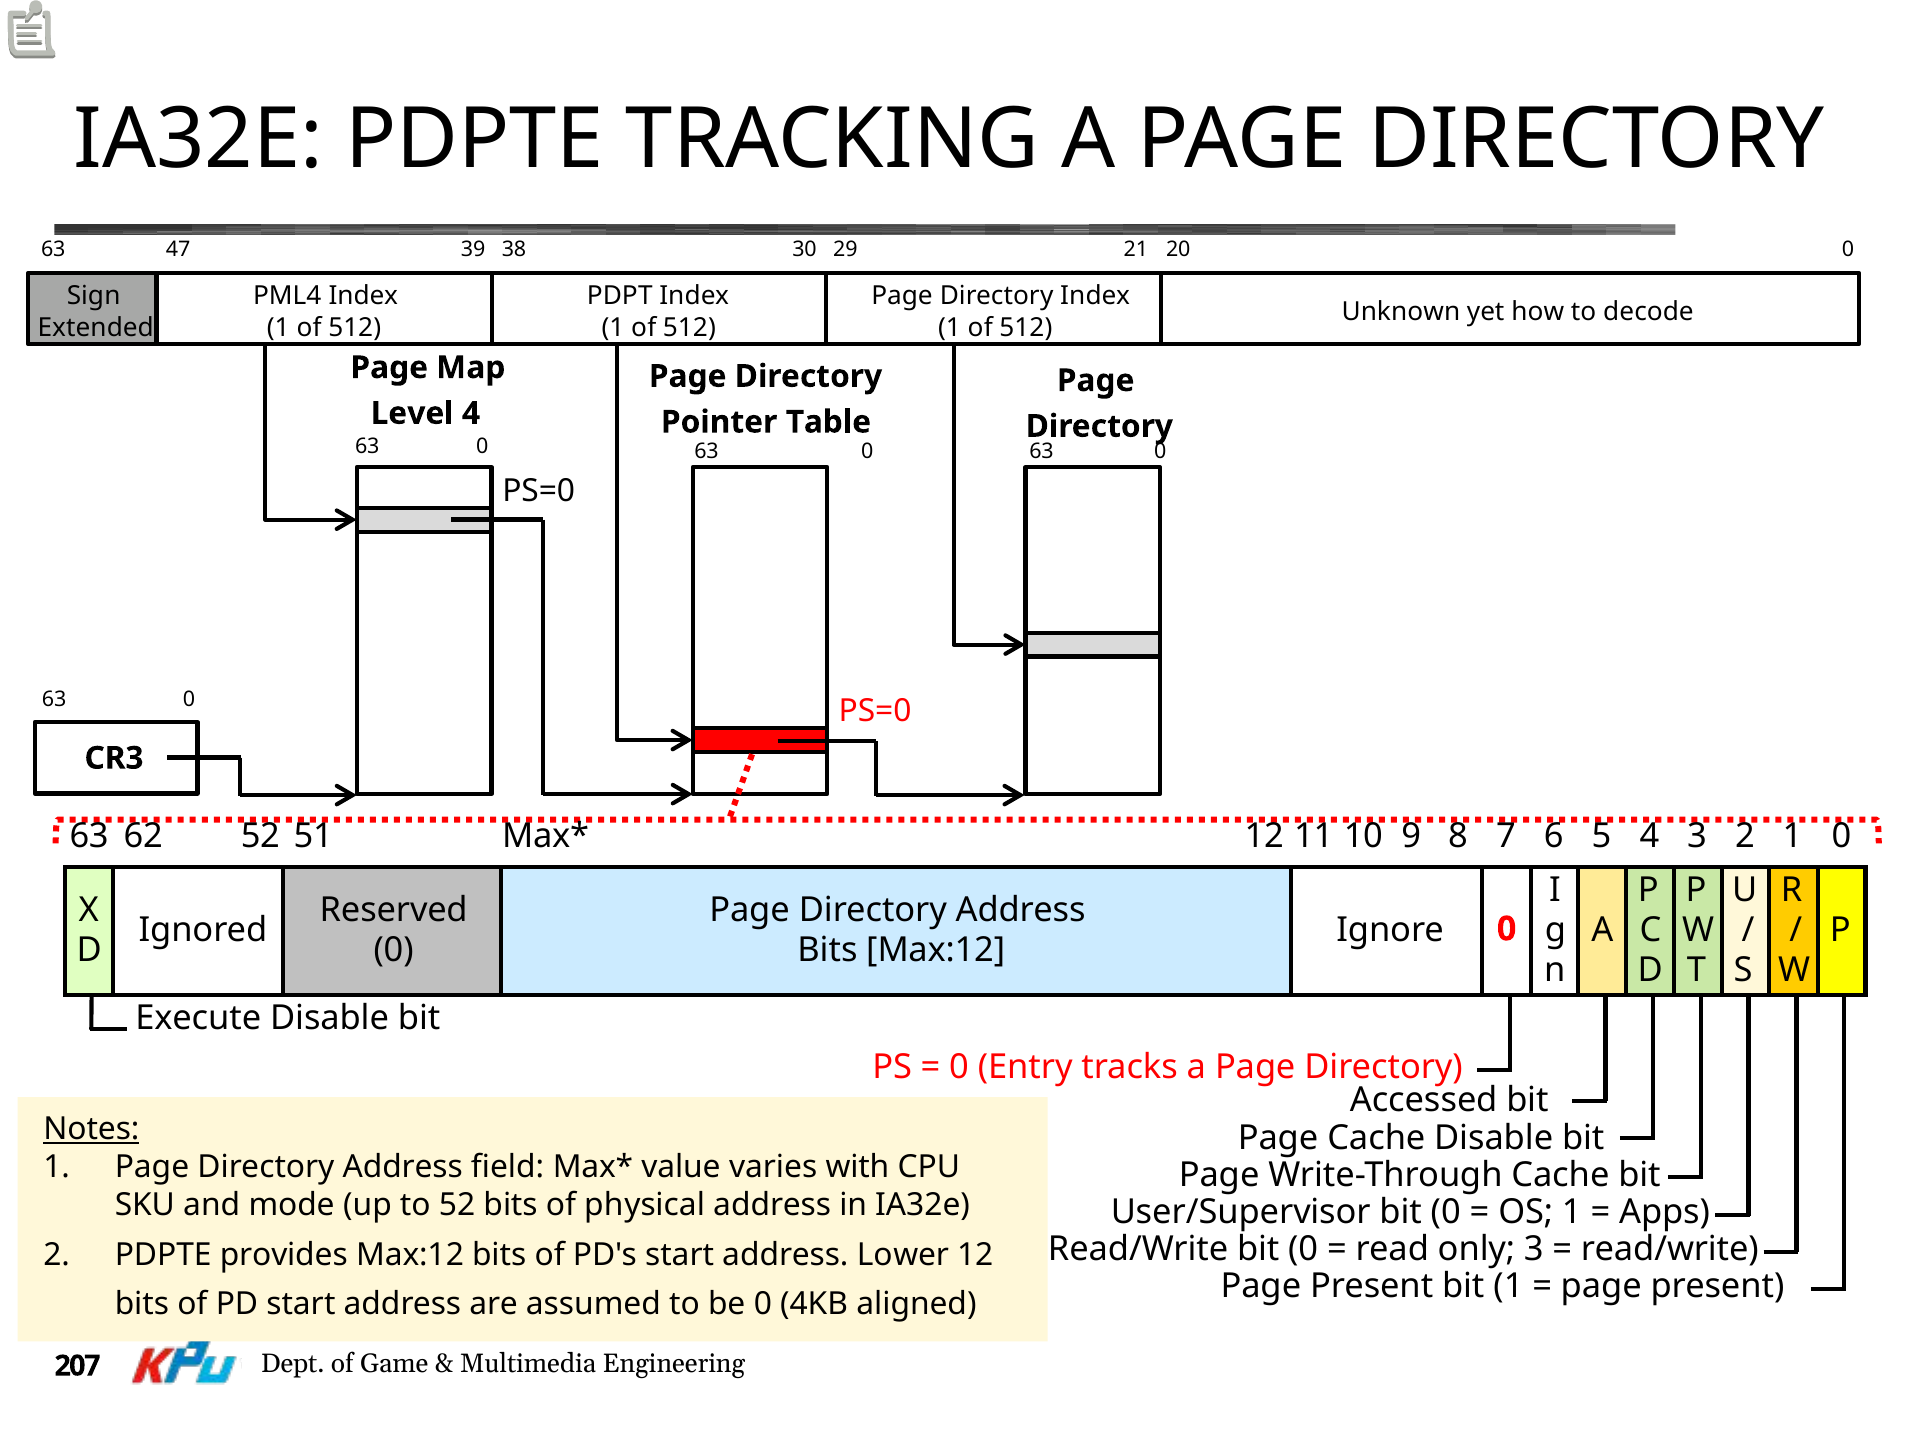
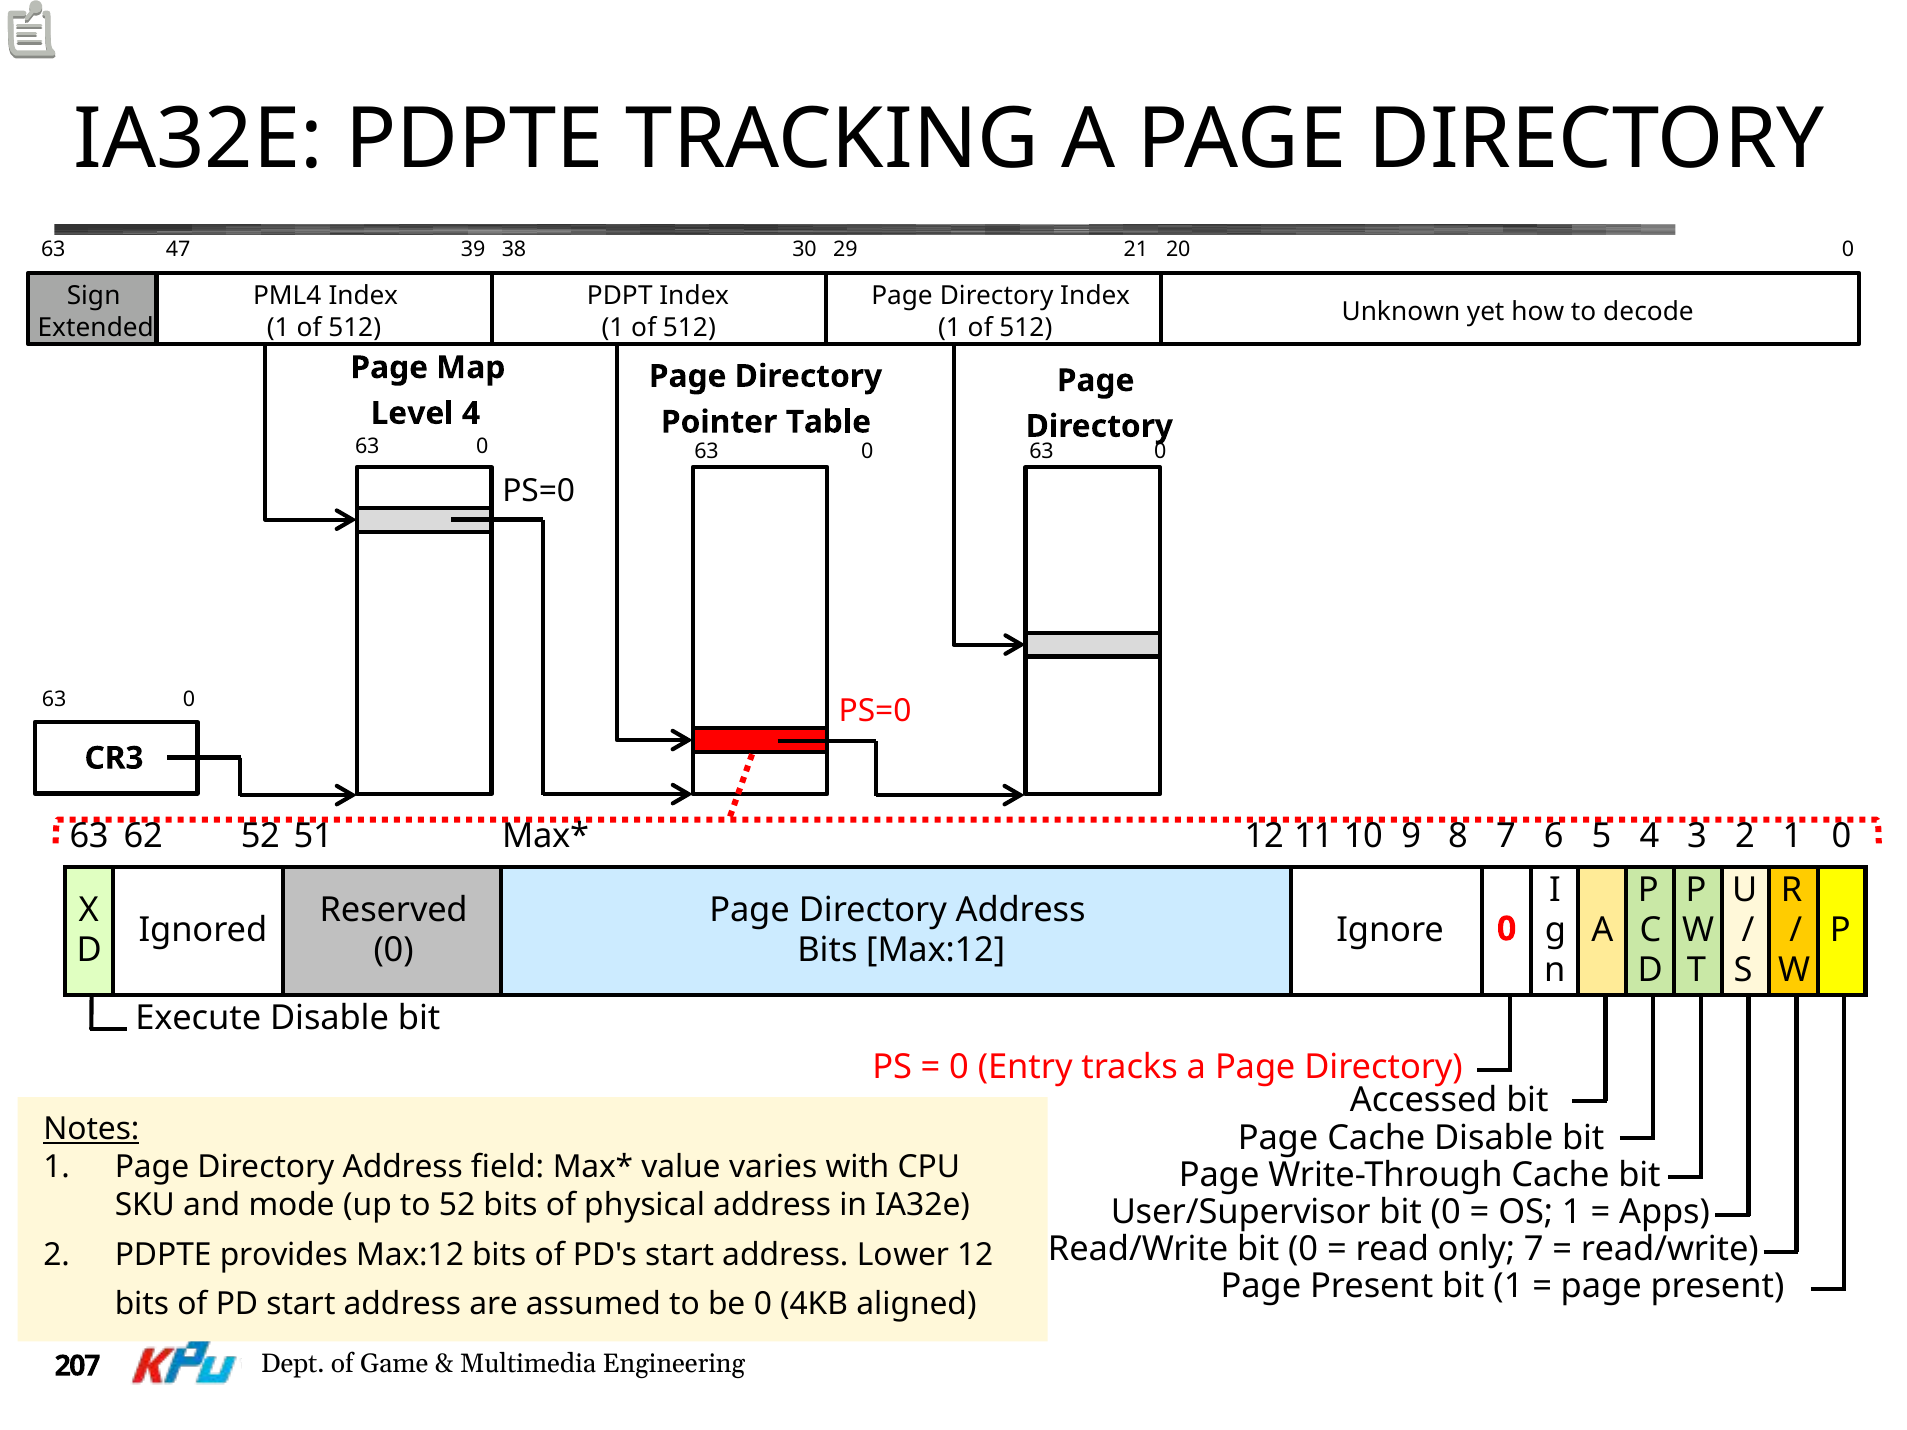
only 3: 3 -> 7 (1534, 1250)
